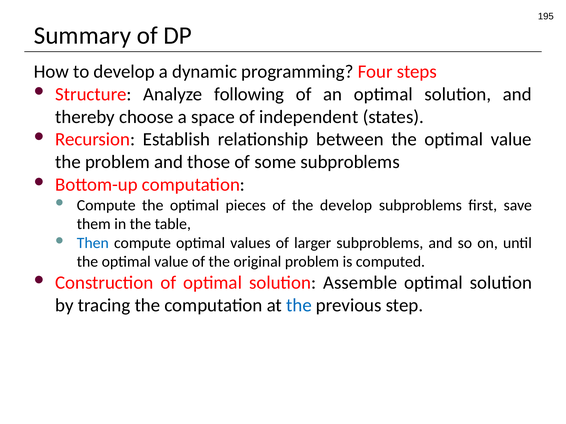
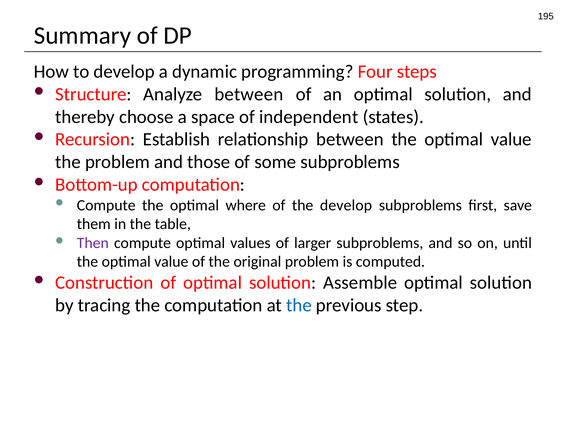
Analyze following: following -> between (249, 94)
pieces: pieces -> where (246, 205)
Then colour: blue -> purple (93, 243)
